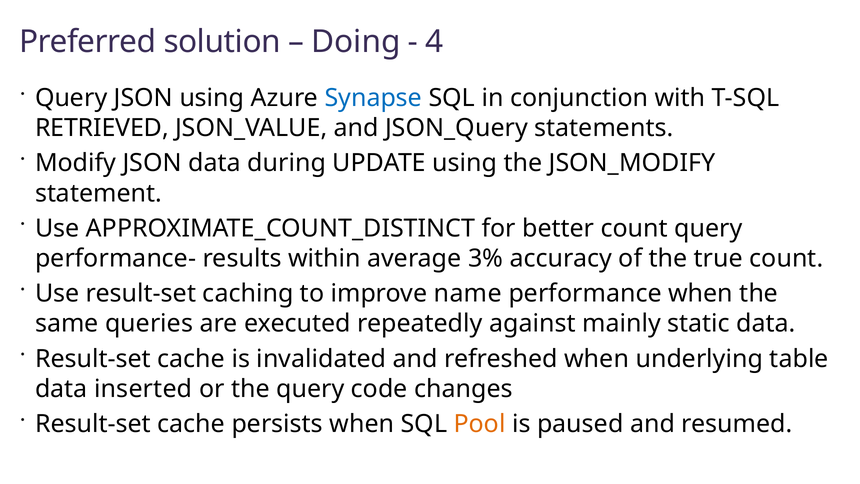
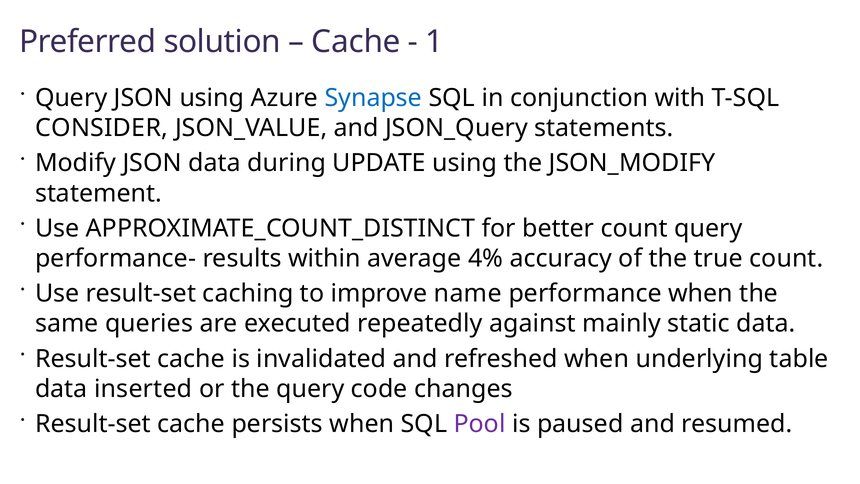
Doing: Doing -> Cache (356, 42)
4: 4 -> 1 (434, 42)
RETRIEVED: RETRIEVED -> CONSIDER (102, 128)
3%: 3% -> 4% (486, 258)
Pool colour: orange -> purple (480, 424)
